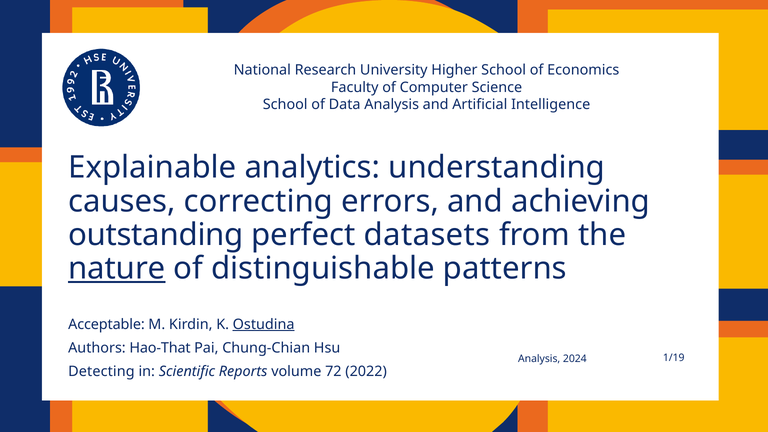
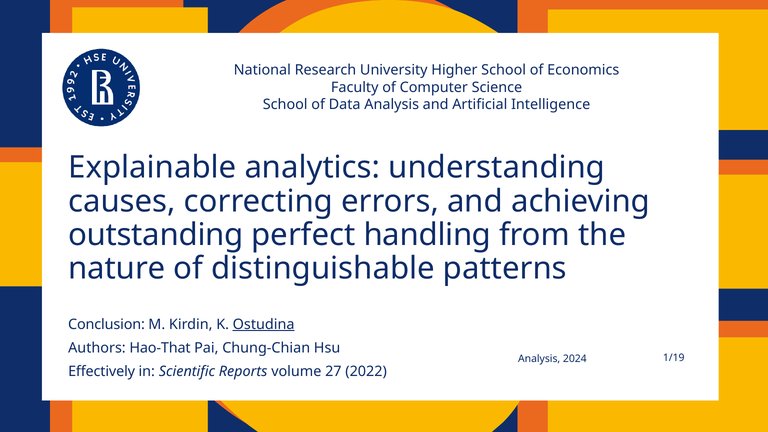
datasets: datasets -> handling (427, 235)
nature underline: present -> none (117, 269)
Acceptable: Acceptable -> Conclusion (106, 324)
Detecting: Detecting -> Effectively (102, 371)
72: 72 -> 27 (333, 371)
